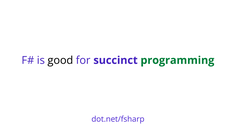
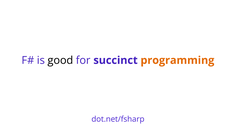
programming colour: green -> orange (177, 60)
